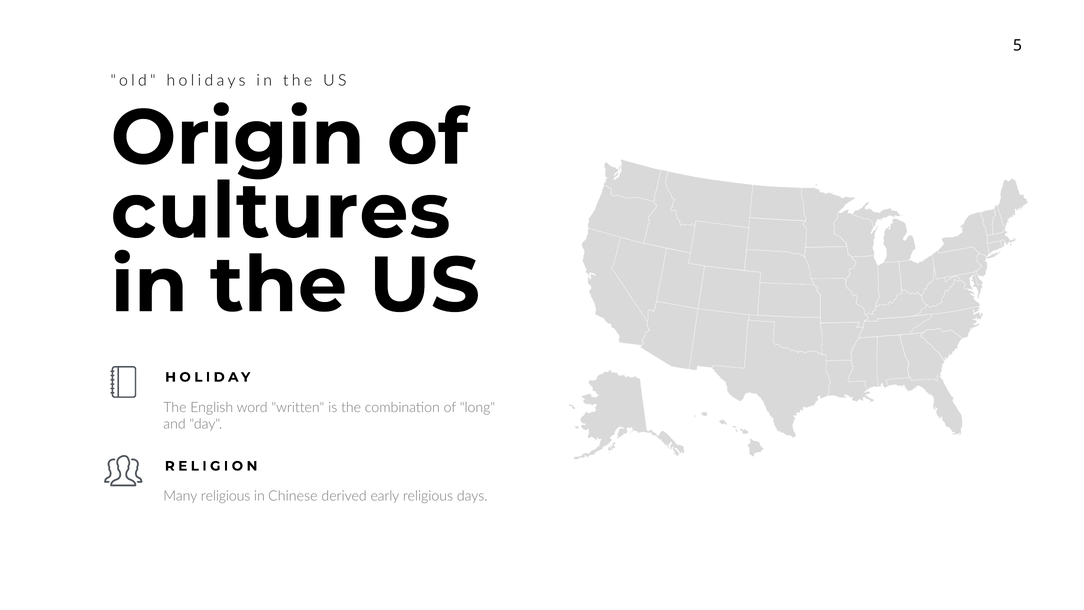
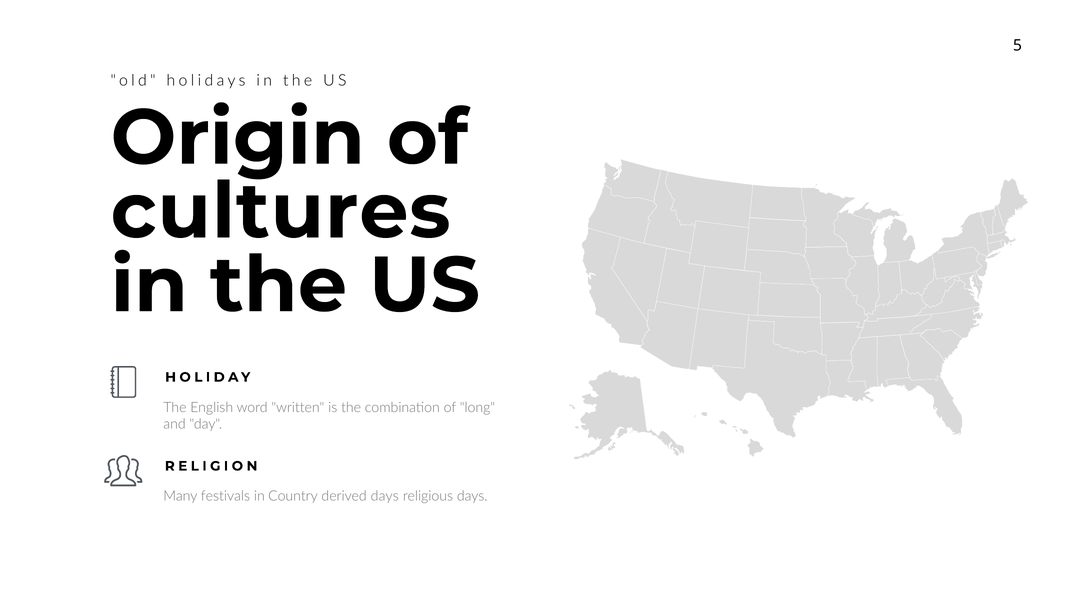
Many religious: religious -> festivals (225, 496)
Chinese: Chinese -> Country (293, 496)
derived early: early -> days (385, 496)
